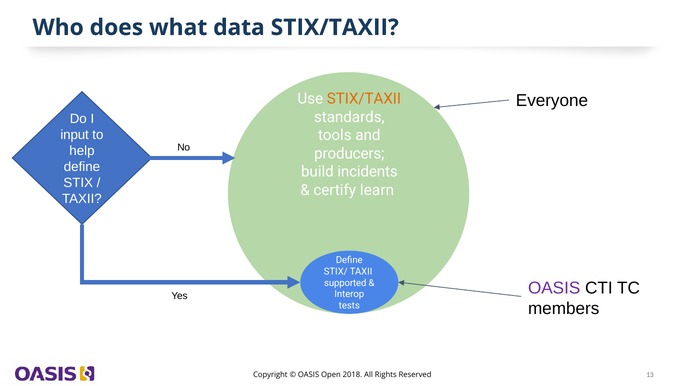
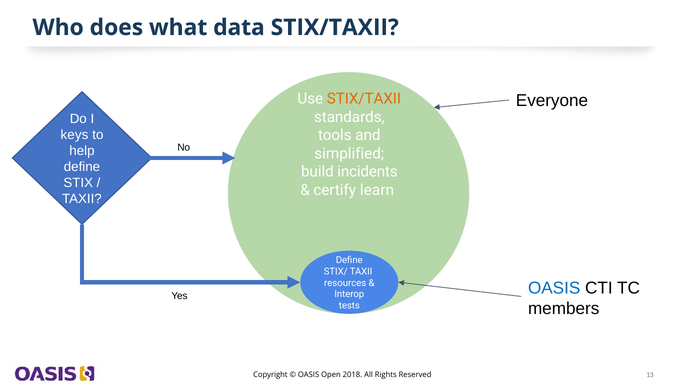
input: input -> keys (74, 135)
producers: producers -> simplified (349, 153)
supported: supported -> resources (345, 282)
OASIS colour: purple -> blue (554, 287)
